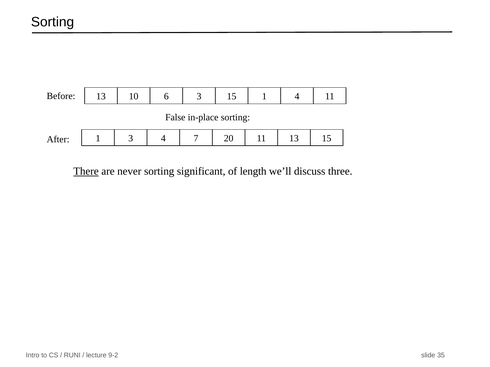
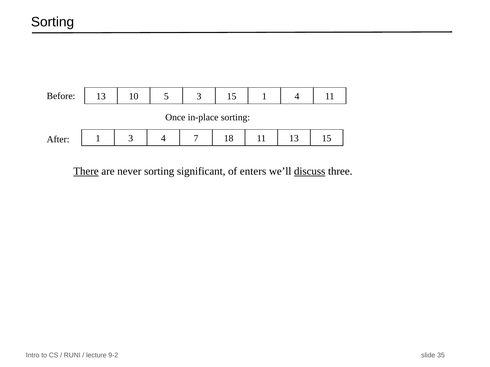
6: 6 -> 5 (166, 96)
False: False -> Once (175, 117)
20: 20 -> 18 (229, 138)
length: length -> enters (253, 171)
discuss underline: none -> present (310, 171)
